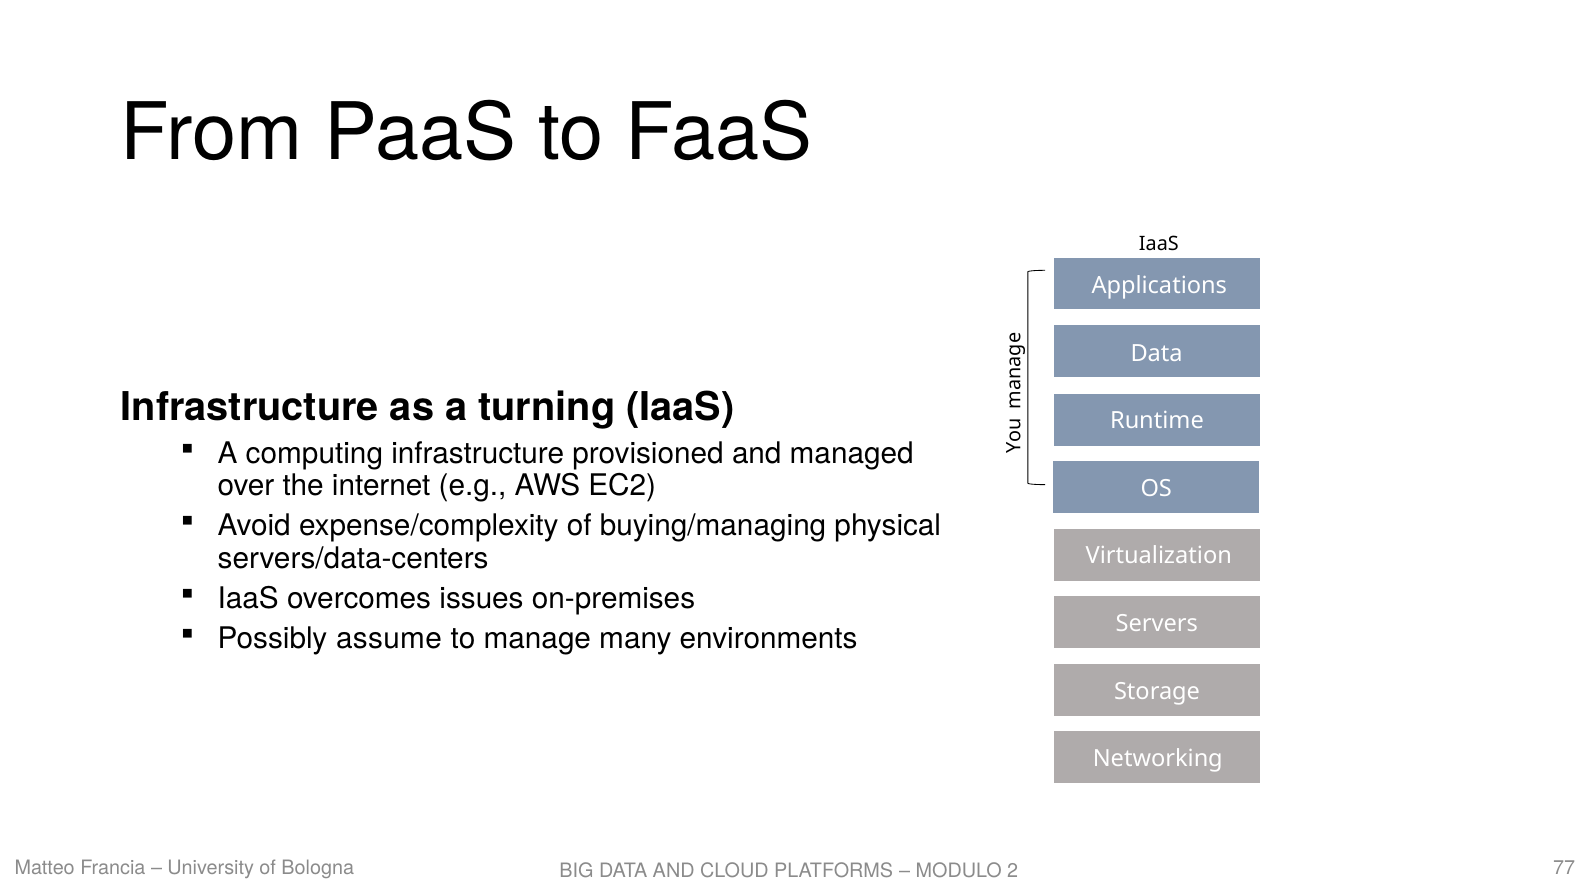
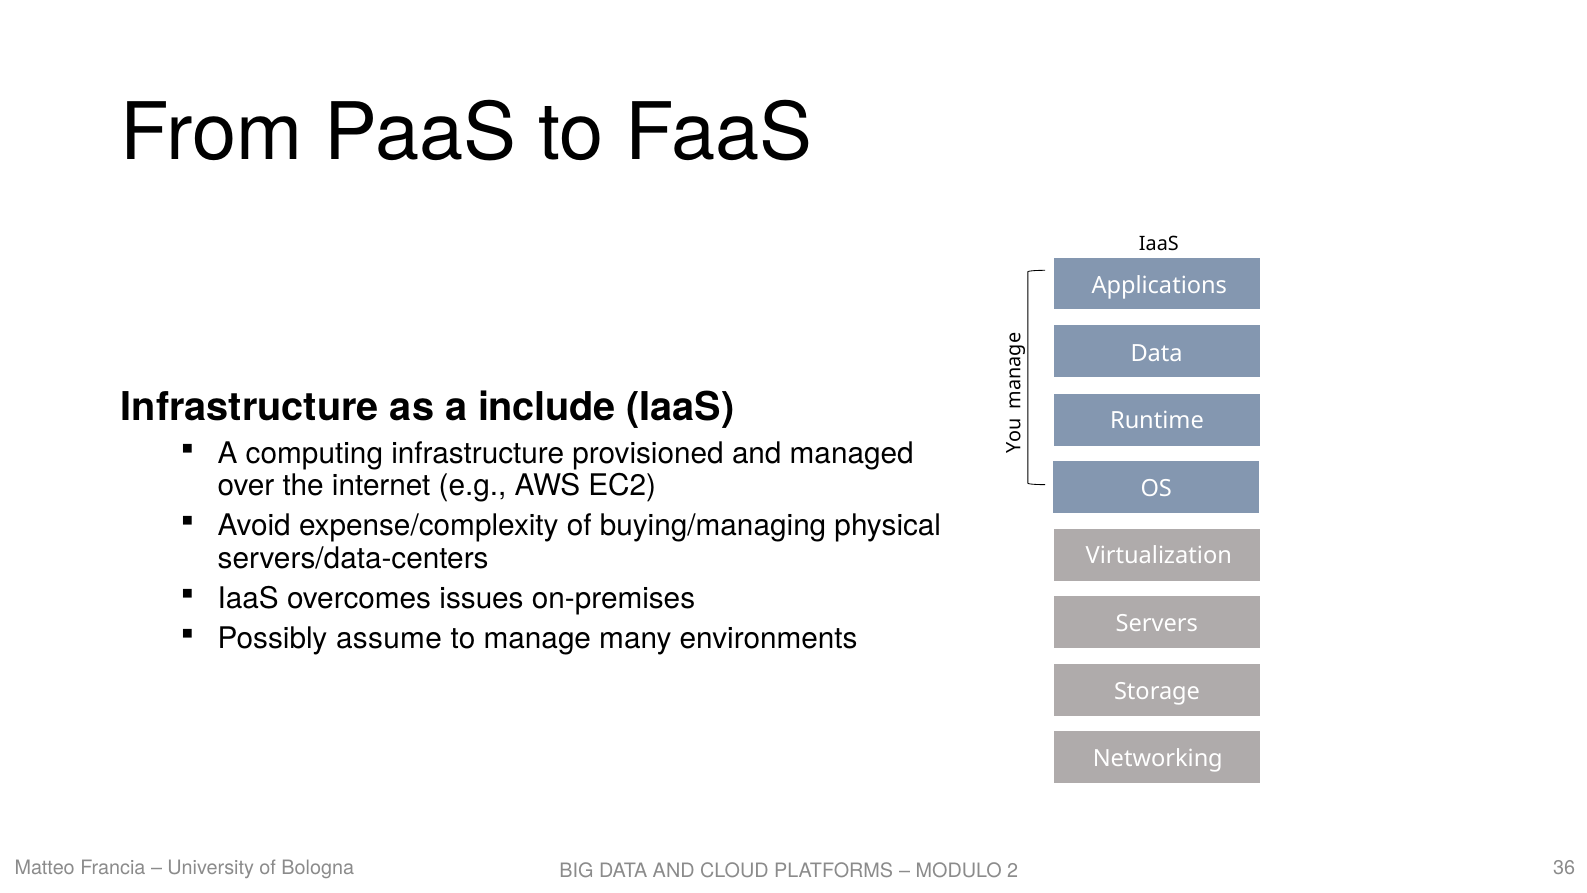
turning: turning -> include (547, 408)
77: 77 -> 36 (1564, 868)
